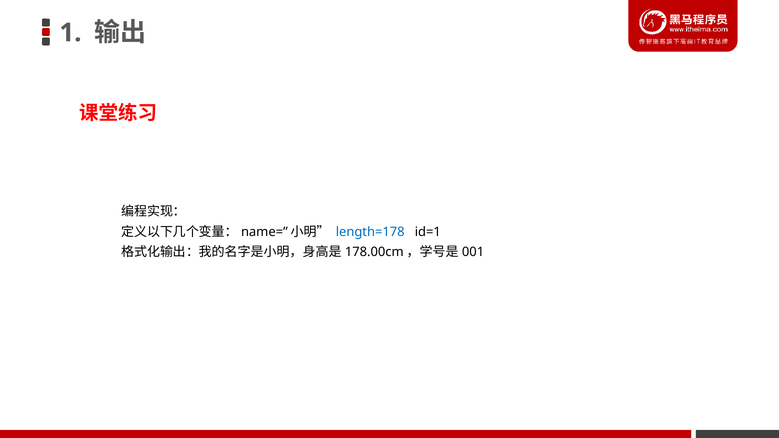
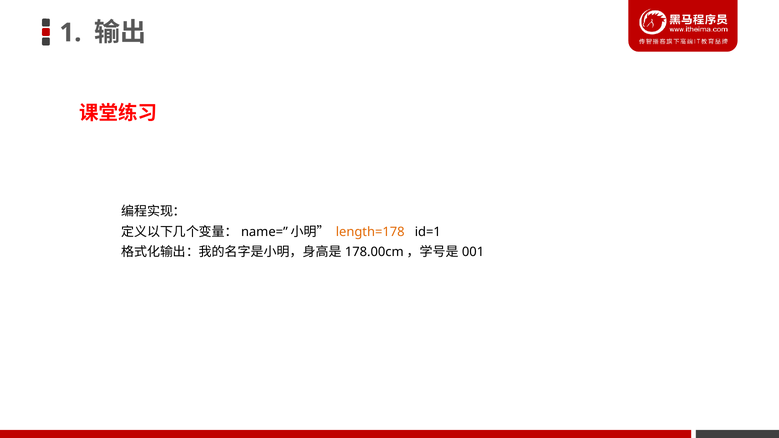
length=178 colour: blue -> orange (370, 232)
